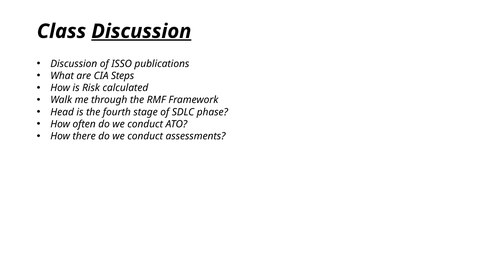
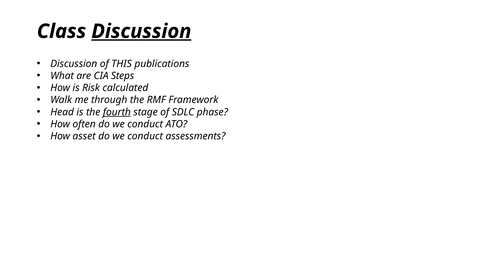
ISSO: ISSO -> THIS (122, 64)
fourth underline: none -> present (117, 112)
there: there -> asset (84, 136)
